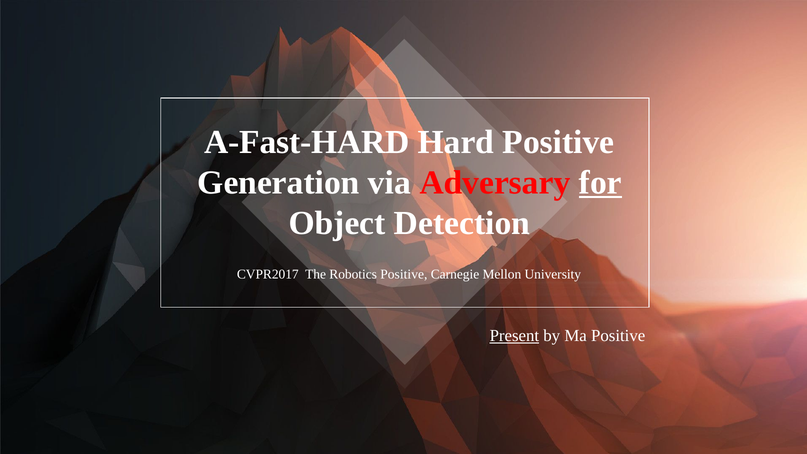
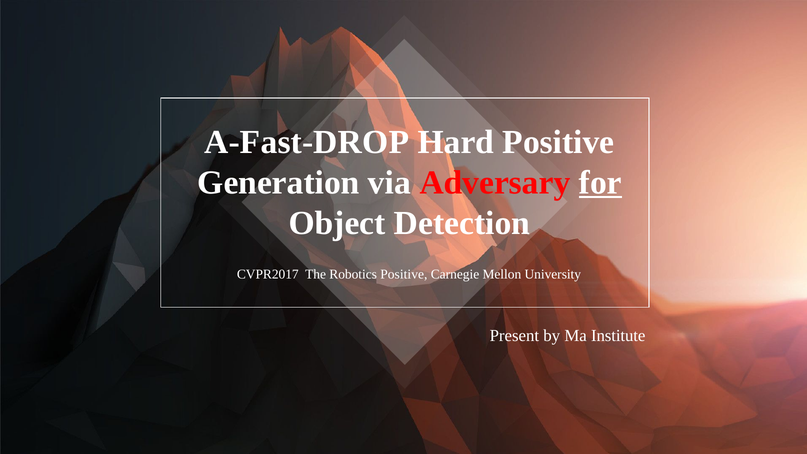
A-Fast-HARD: A-Fast-HARD -> A-Fast-DROP (307, 142)
Present underline: present -> none (514, 336)
Ma Positive: Positive -> Institute (618, 336)
